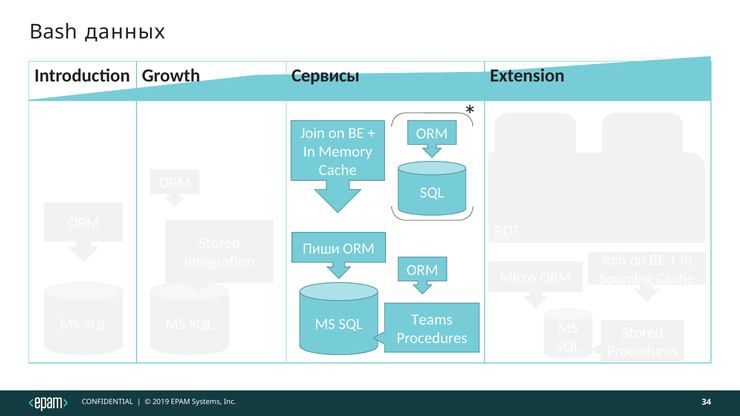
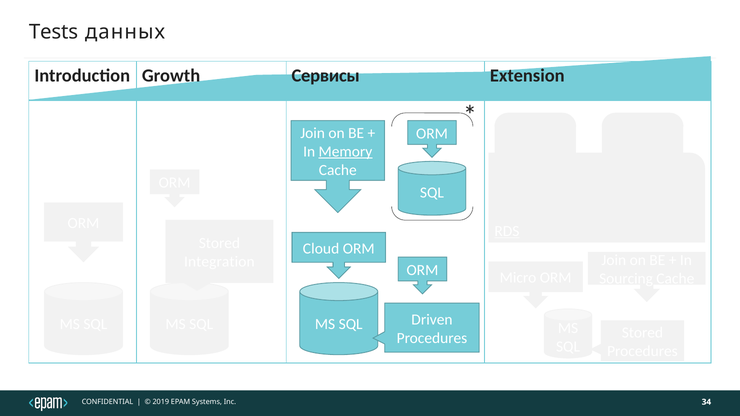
Bash: Bash -> Tests (53, 32)
Memory underline: none -> present (345, 152)
Пиши: Пиши -> Cloud (321, 249)
Teams: Teams -> Driven (432, 320)
